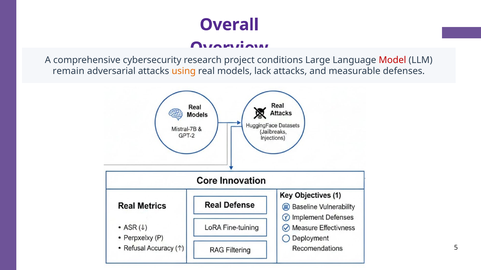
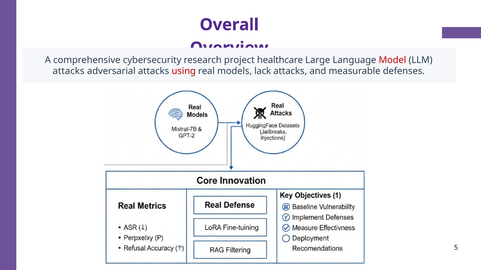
conditions: conditions -> healthcare (280, 60)
remain: remain -> attacks (69, 71)
using colour: orange -> red (184, 71)
